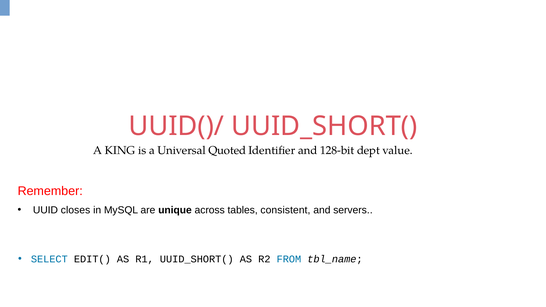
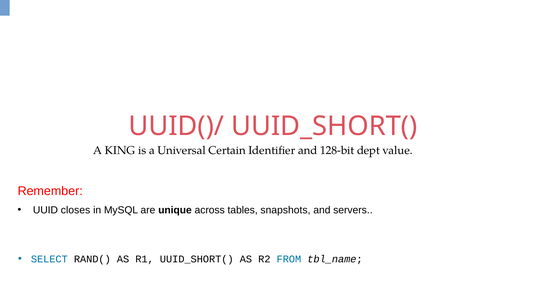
Quoted: Quoted -> Certain (227, 150)
consistent: consistent -> snapshots (285, 210)
EDIT(: EDIT( -> RAND( (92, 259)
